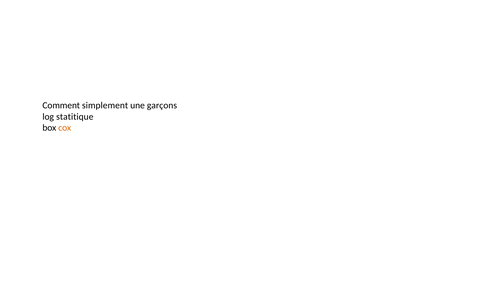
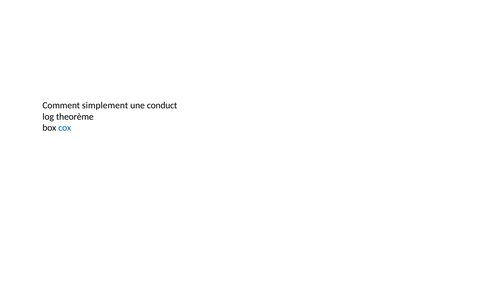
garçons: garçons -> conduct (162, 105)
statitique: statitique -> theorème (75, 117)
cox colour: orange -> blue (65, 128)
